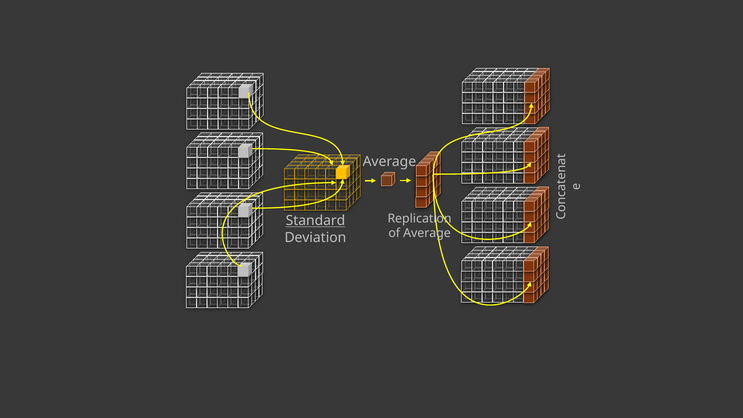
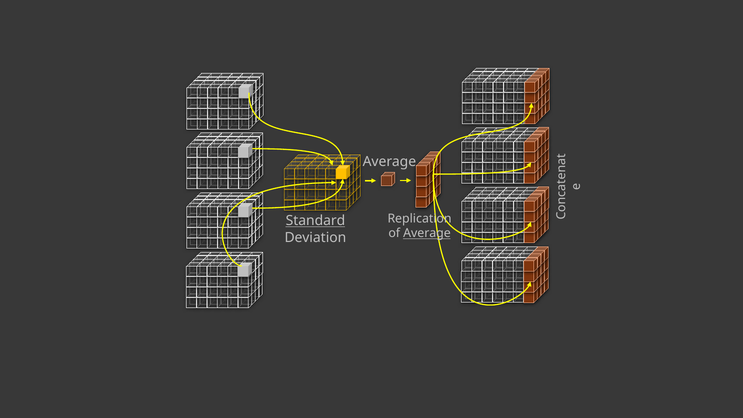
Average underline: none -> present (427, 233)
